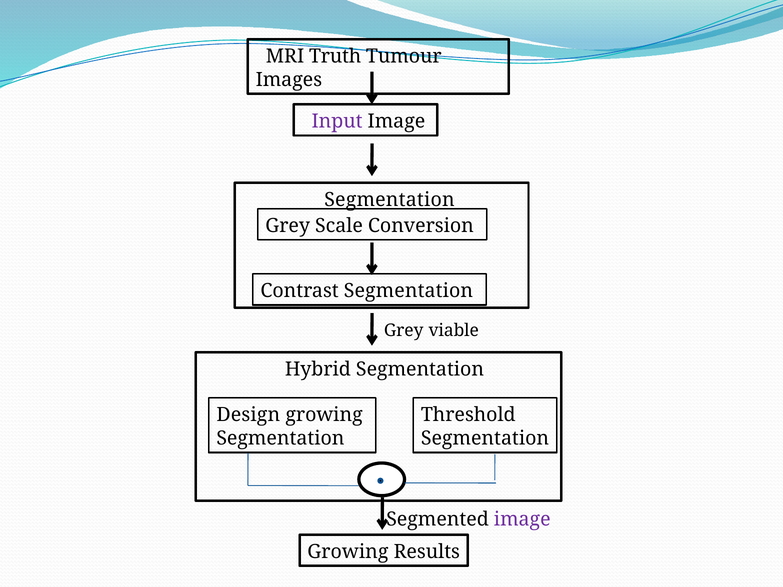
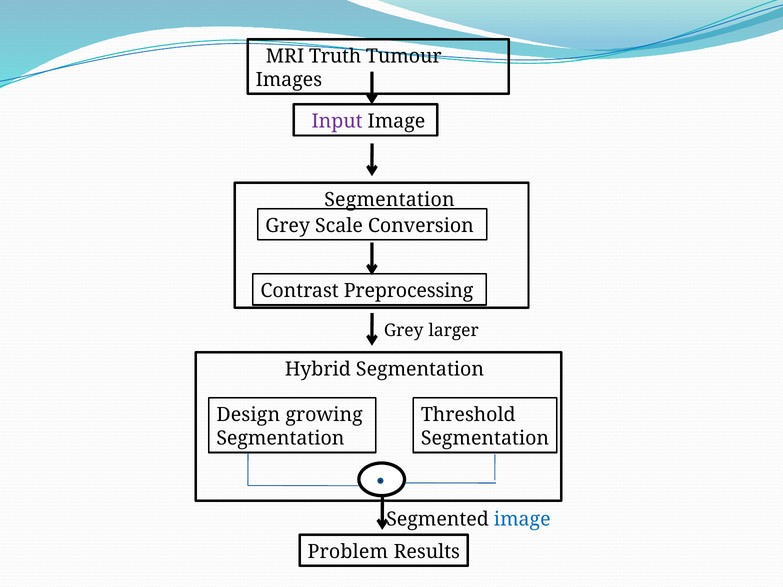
Contrast Segmentation: Segmentation -> Preprocessing (409, 291)
viable: viable -> larger (454, 331)
image colour: purple -> blue (522, 519)
Growing: Growing -> Problem (348, 552)
